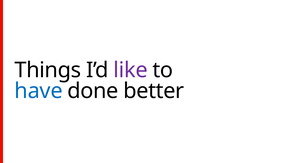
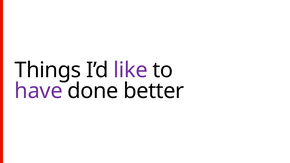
have colour: blue -> purple (39, 91)
